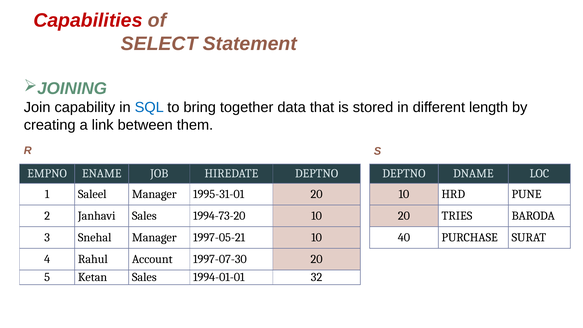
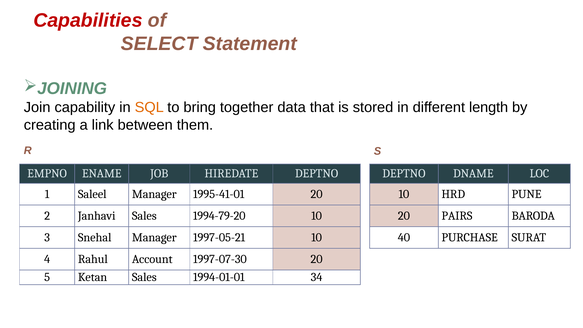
SQL colour: blue -> orange (149, 107)
1995-31-01: 1995-31-01 -> 1995-41-01 (219, 194)
1994-73-20: 1994-73-20 -> 1994-79-20 (219, 216)
TRIES: TRIES -> PAIRS (457, 216)
32: 32 -> 34 (317, 277)
